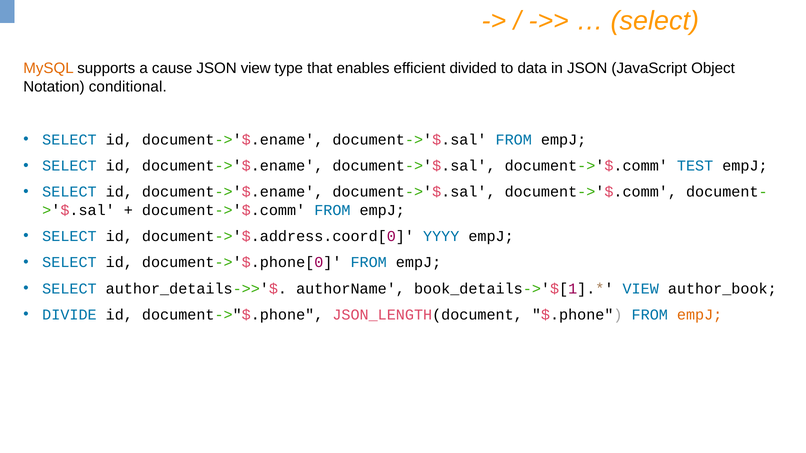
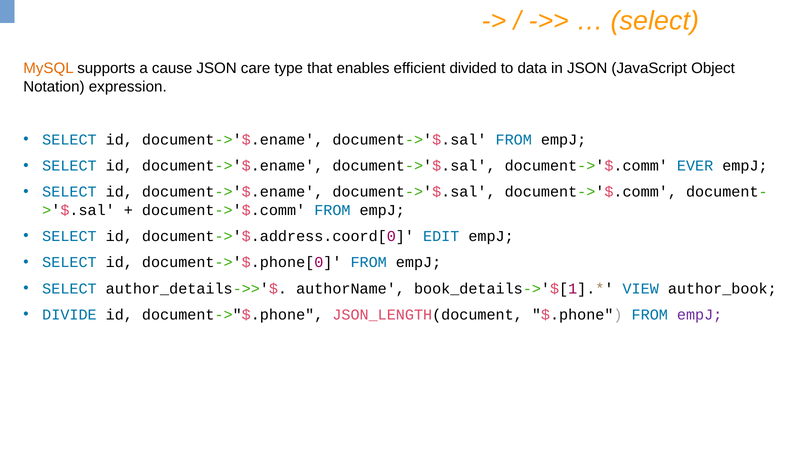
JSON view: view -> care (256, 68)
conditional: conditional -> expression (128, 87)
TEST: TEST -> EVER (695, 166)
YYYY: YYYY -> EDIT (441, 236)
empJ colour: orange -> purple (700, 315)
